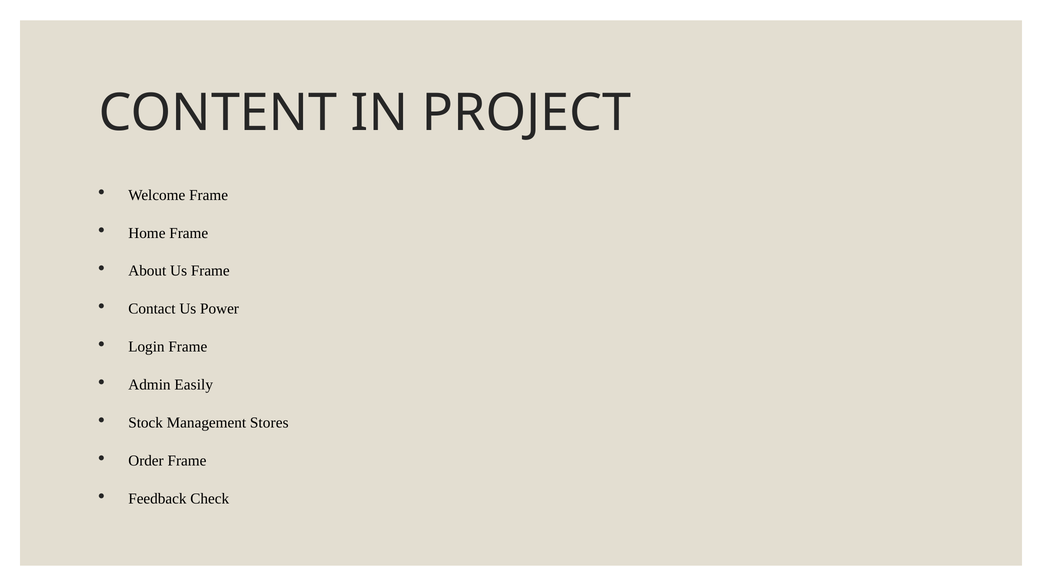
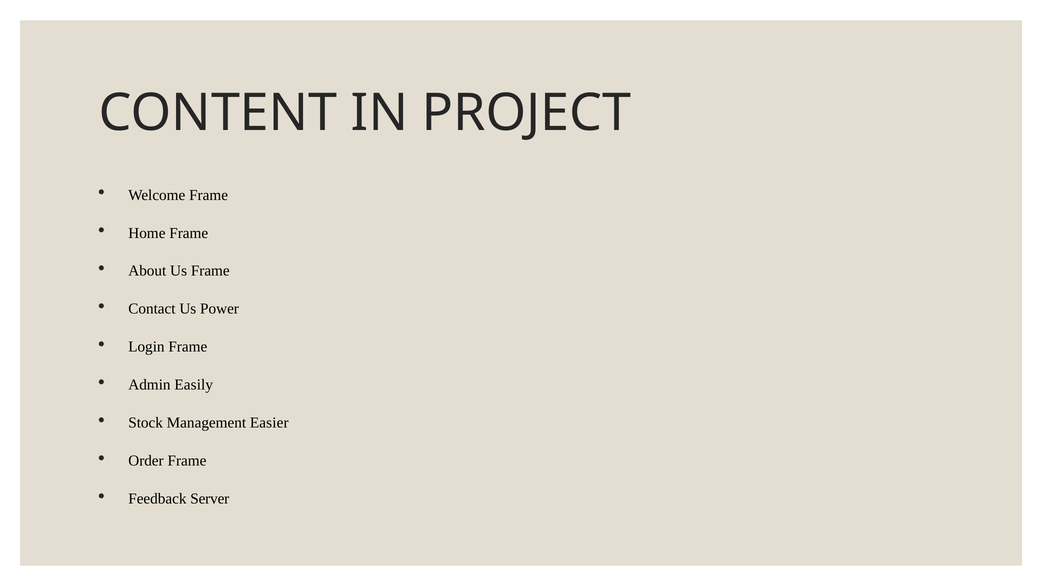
Stores: Stores -> Easier (269, 423)
Check: Check -> Server (210, 499)
